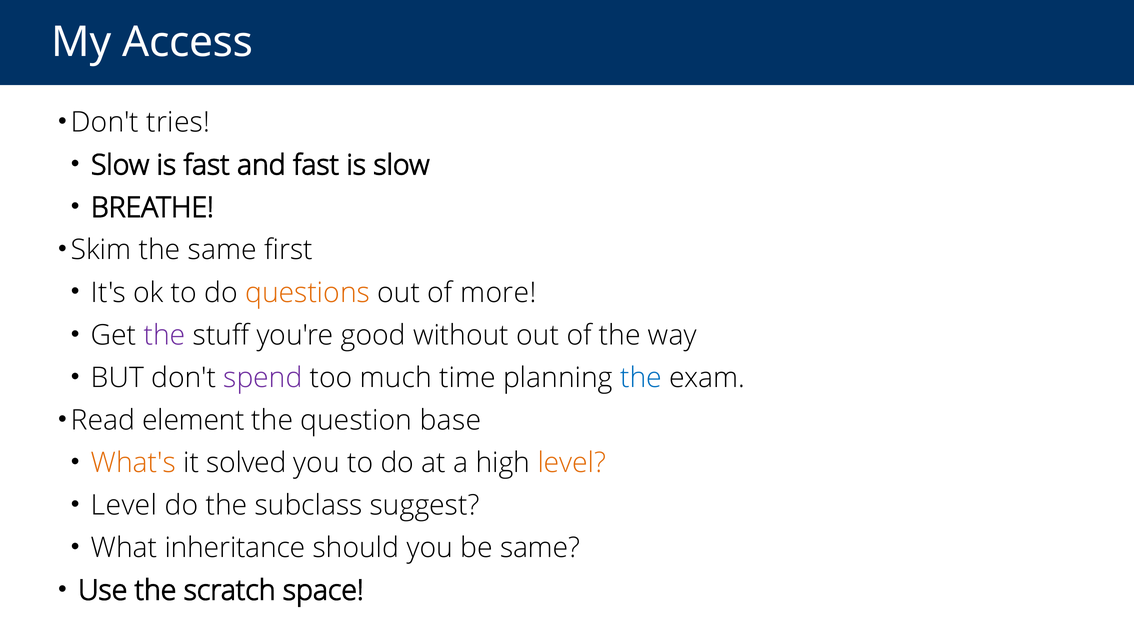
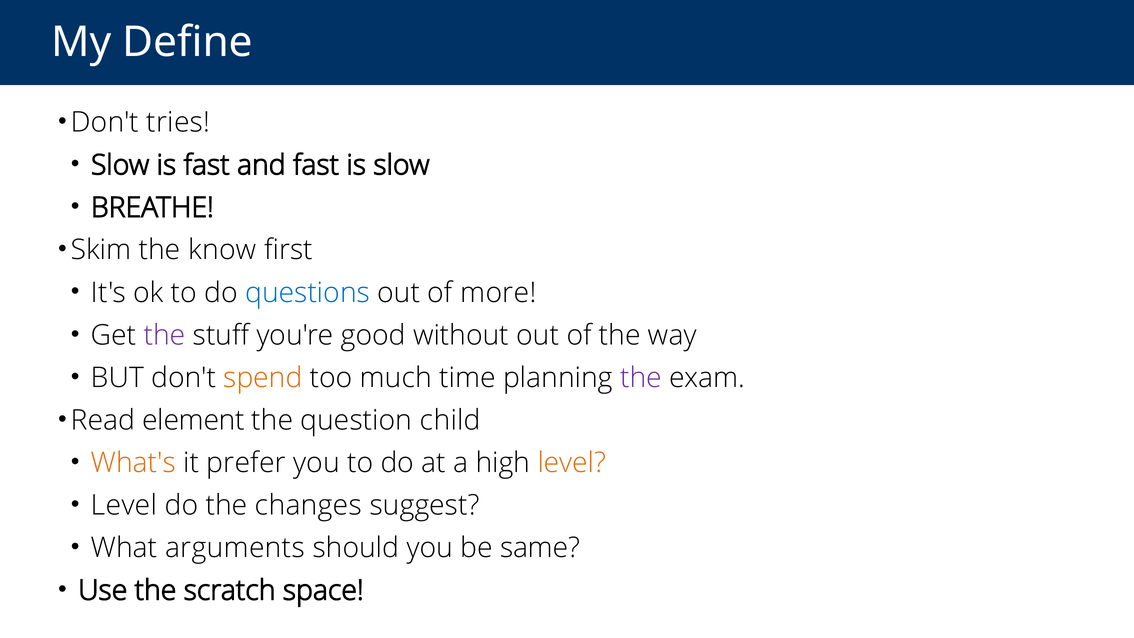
Access: Access -> Define (187, 42)
the same: same -> know (222, 250)
questions colour: orange -> blue (308, 293)
spend colour: purple -> orange (263, 378)
the colour: blue -> purple (641, 378)
base: base -> child (450, 420)
solved: solved -> prefer (246, 463)
subclass: subclass -> changes (308, 505)
inheritance: inheritance -> arguments (235, 548)
